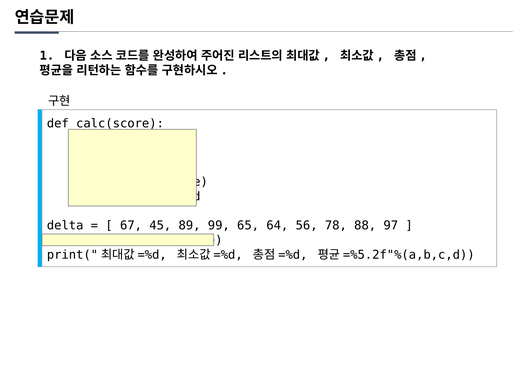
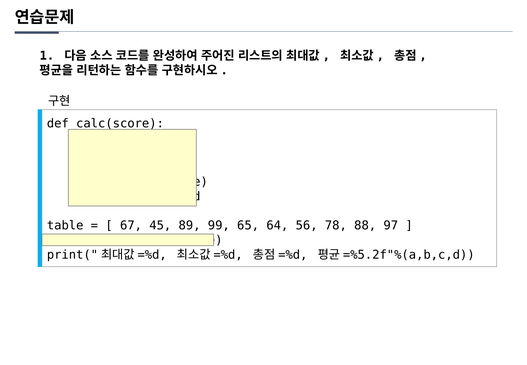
delta: delta -> table (65, 226)
